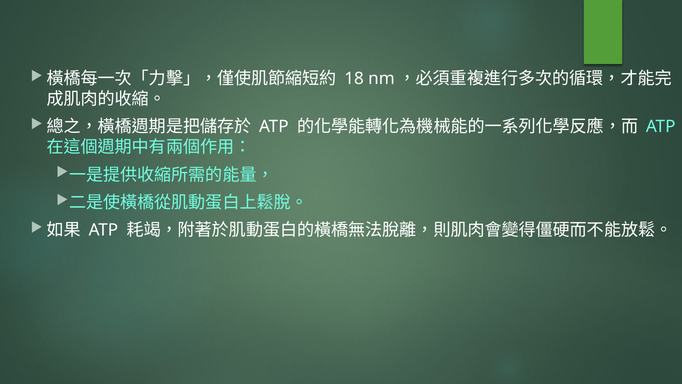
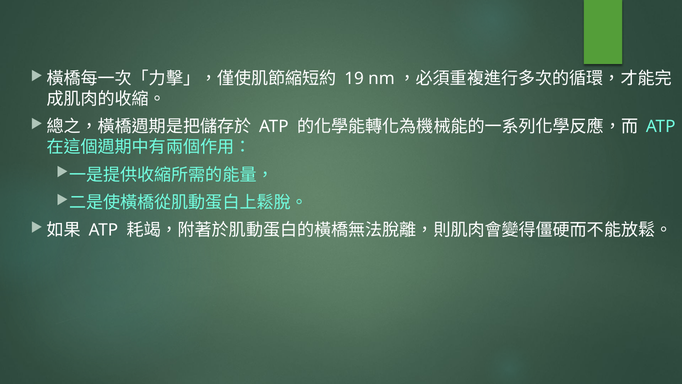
18: 18 -> 19 (354, 79)
